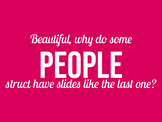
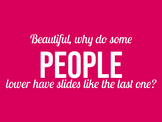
struct: struct -> lower (18, 84)
